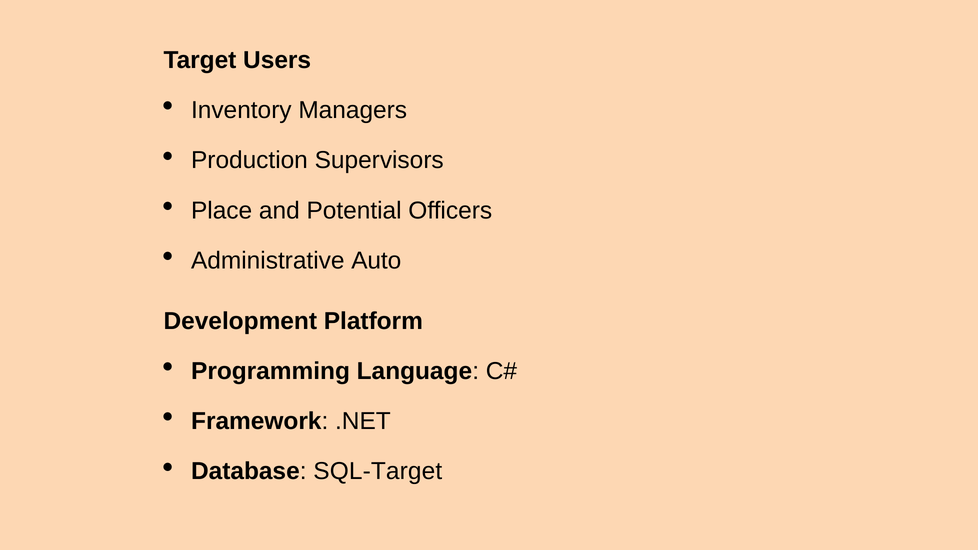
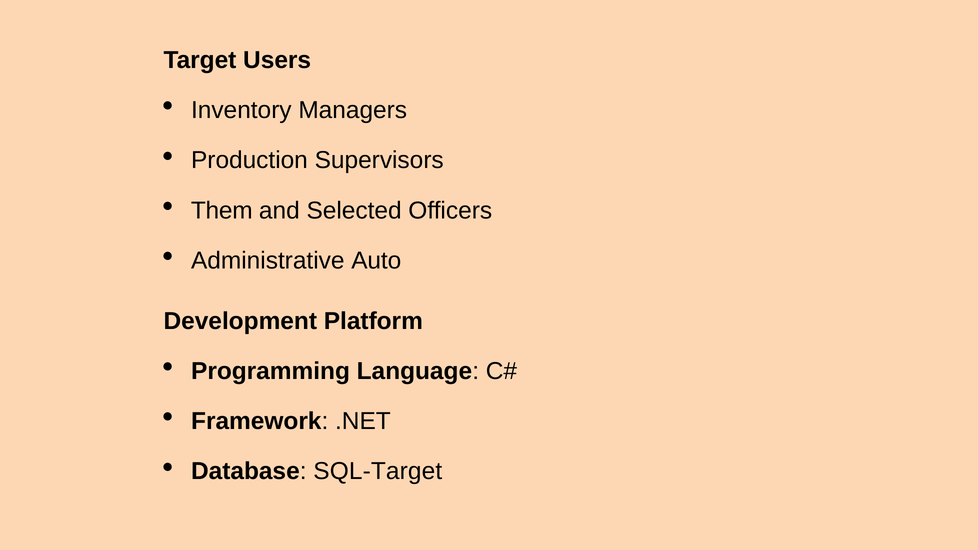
Place: Place -> Them (222, 211)
Potential: Potential -> Selected (354, 211)
